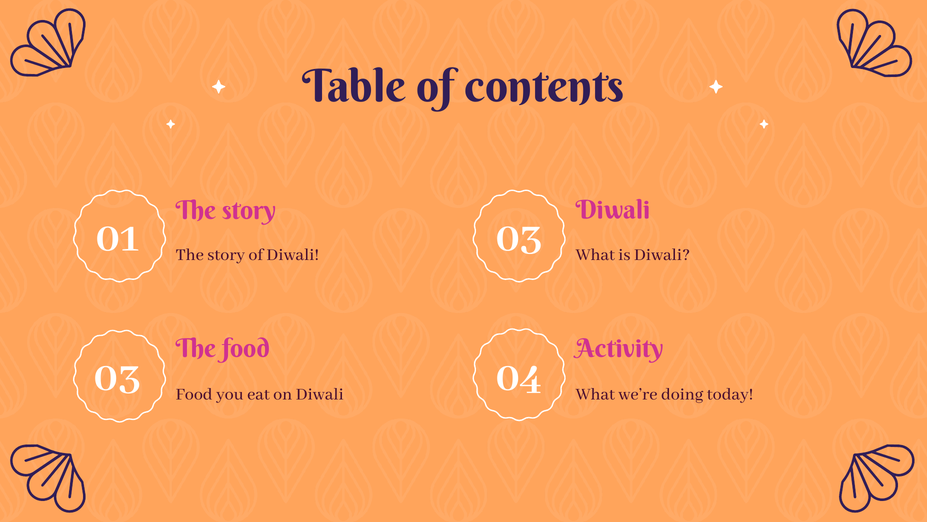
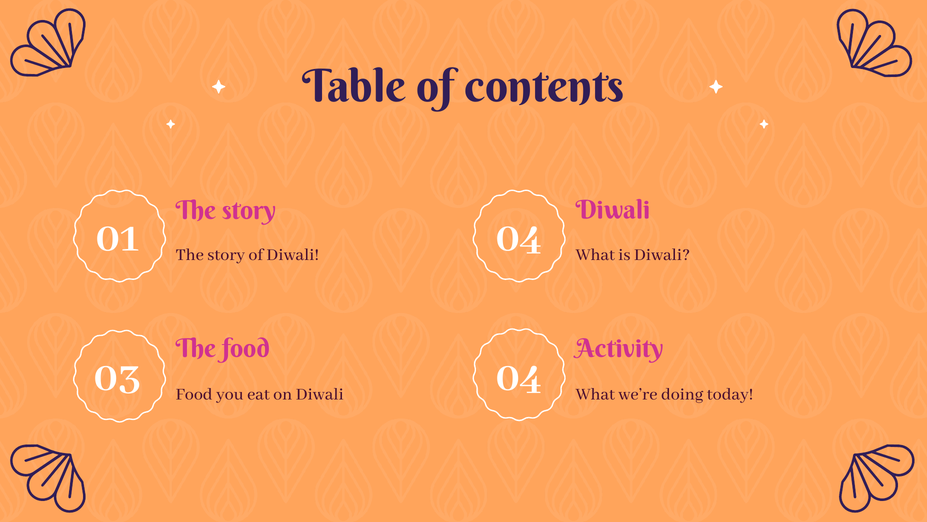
01 03: 03 -> 04 (519, 236)
